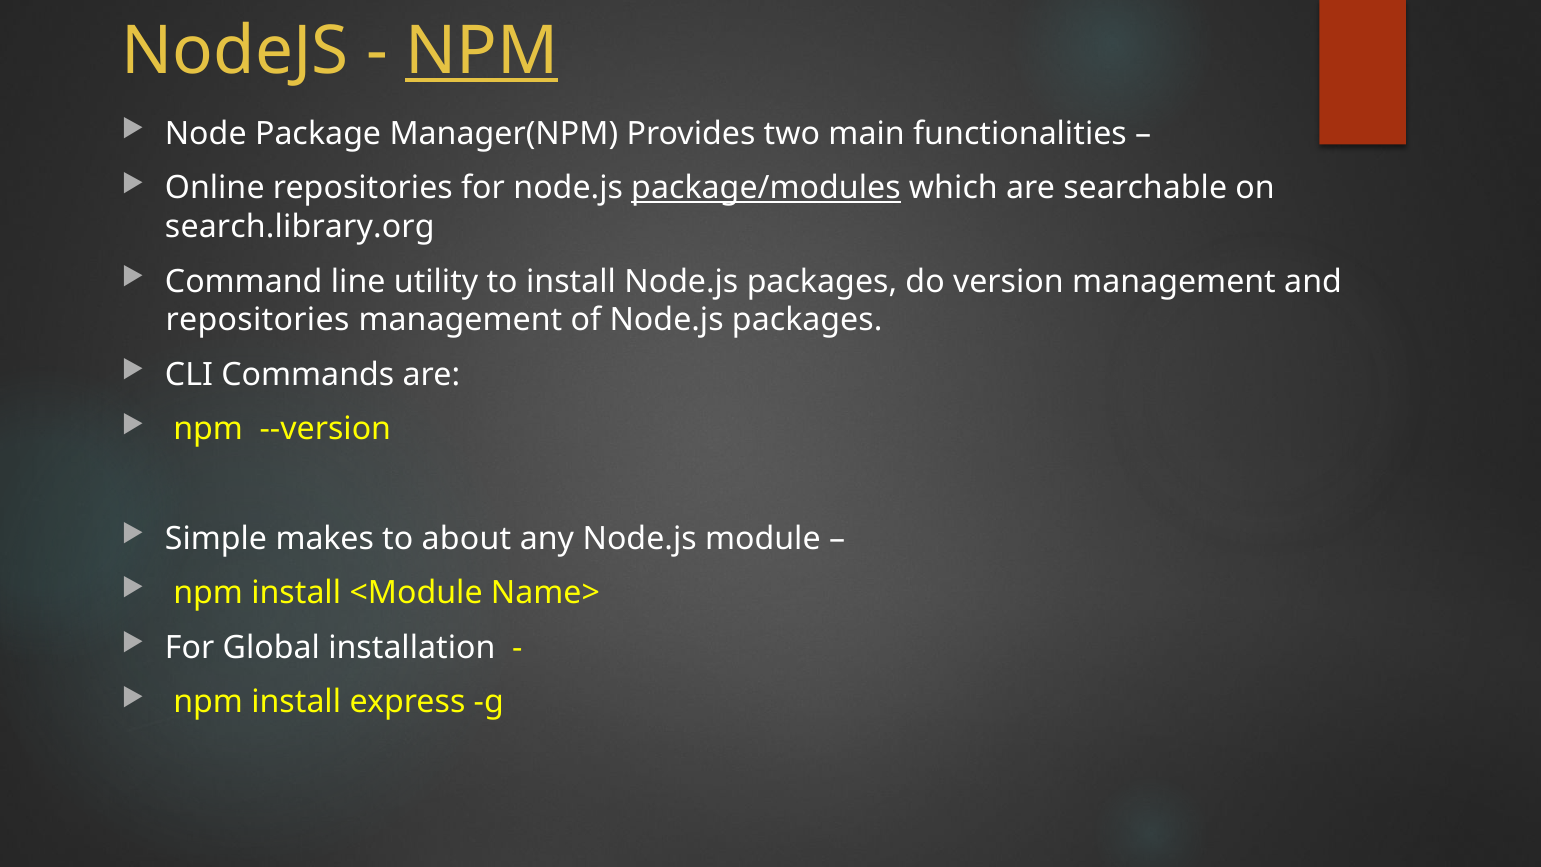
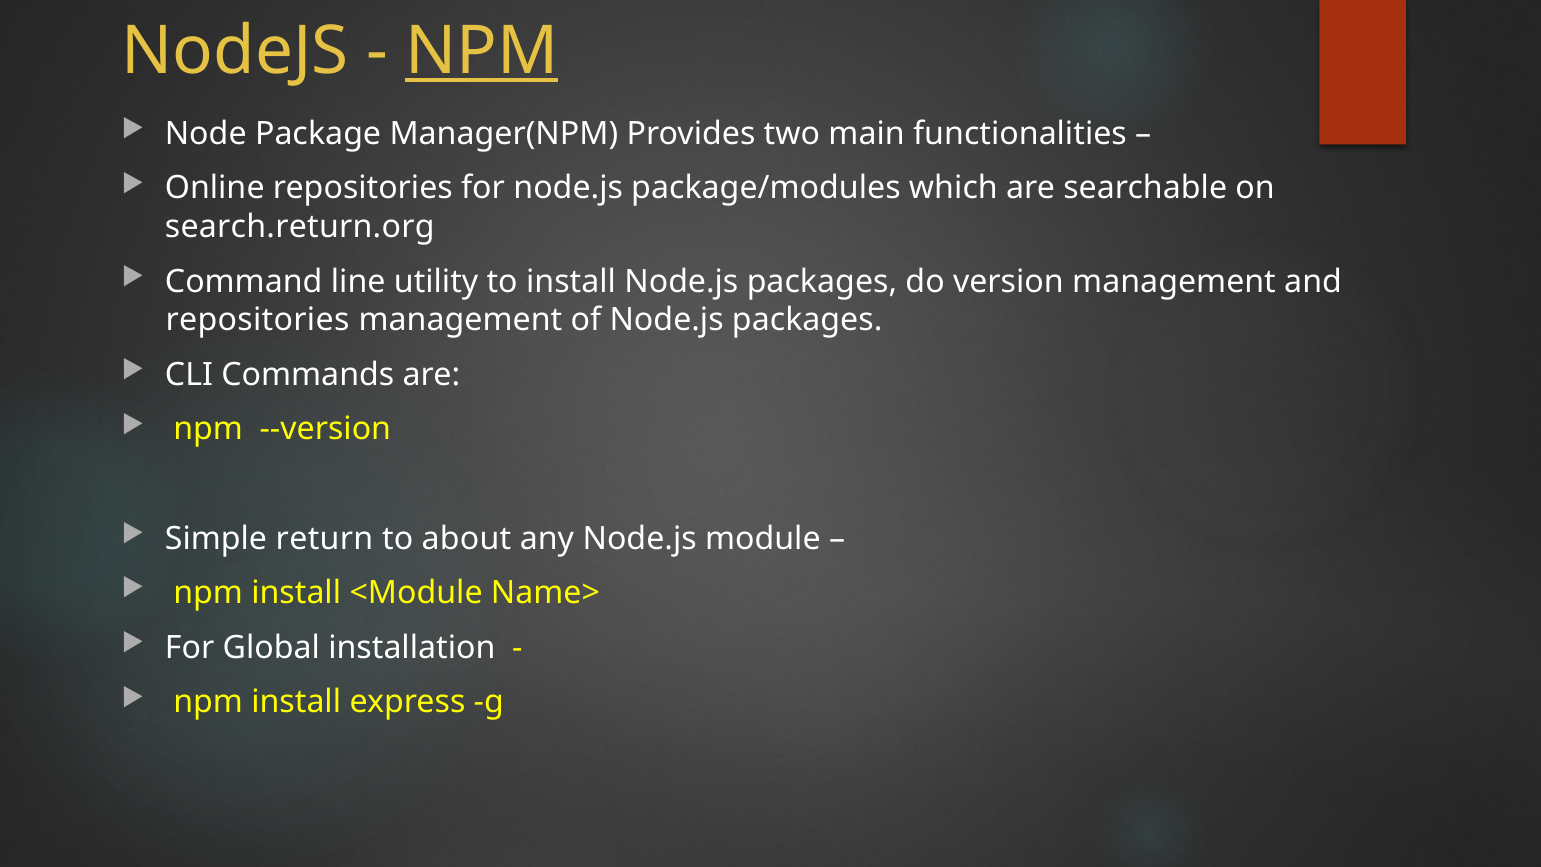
package/modules underline: present -> none (766, 188)
search.library.org: search.library.org -> search.return.org (300, 227)
makes: makes -> return (325, 538)
